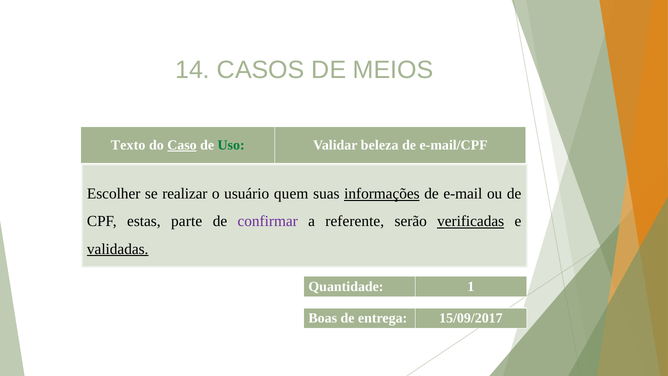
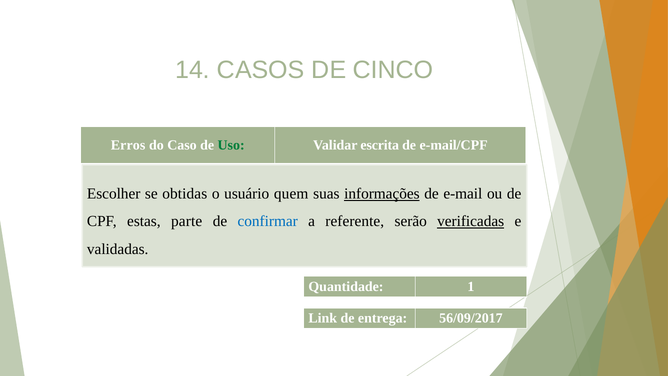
MEIOS: MEIOS -> CINCO (393, 70)
Texto: Texto -> Erros (128, 145)
Caso underline: present -> none (182, 145)
beleza: beleza -> escrita (380, 145)
realizar: realizar -> obtidas (185, 194)
confirmar colour: purple -> blue (268, 221)
validadas underline: present -> none (118, 249)
Boas: Boas -> Link (323, 318)
15/09/2017: 15/09/2017 -> 56/09/2017 (471, 318)
